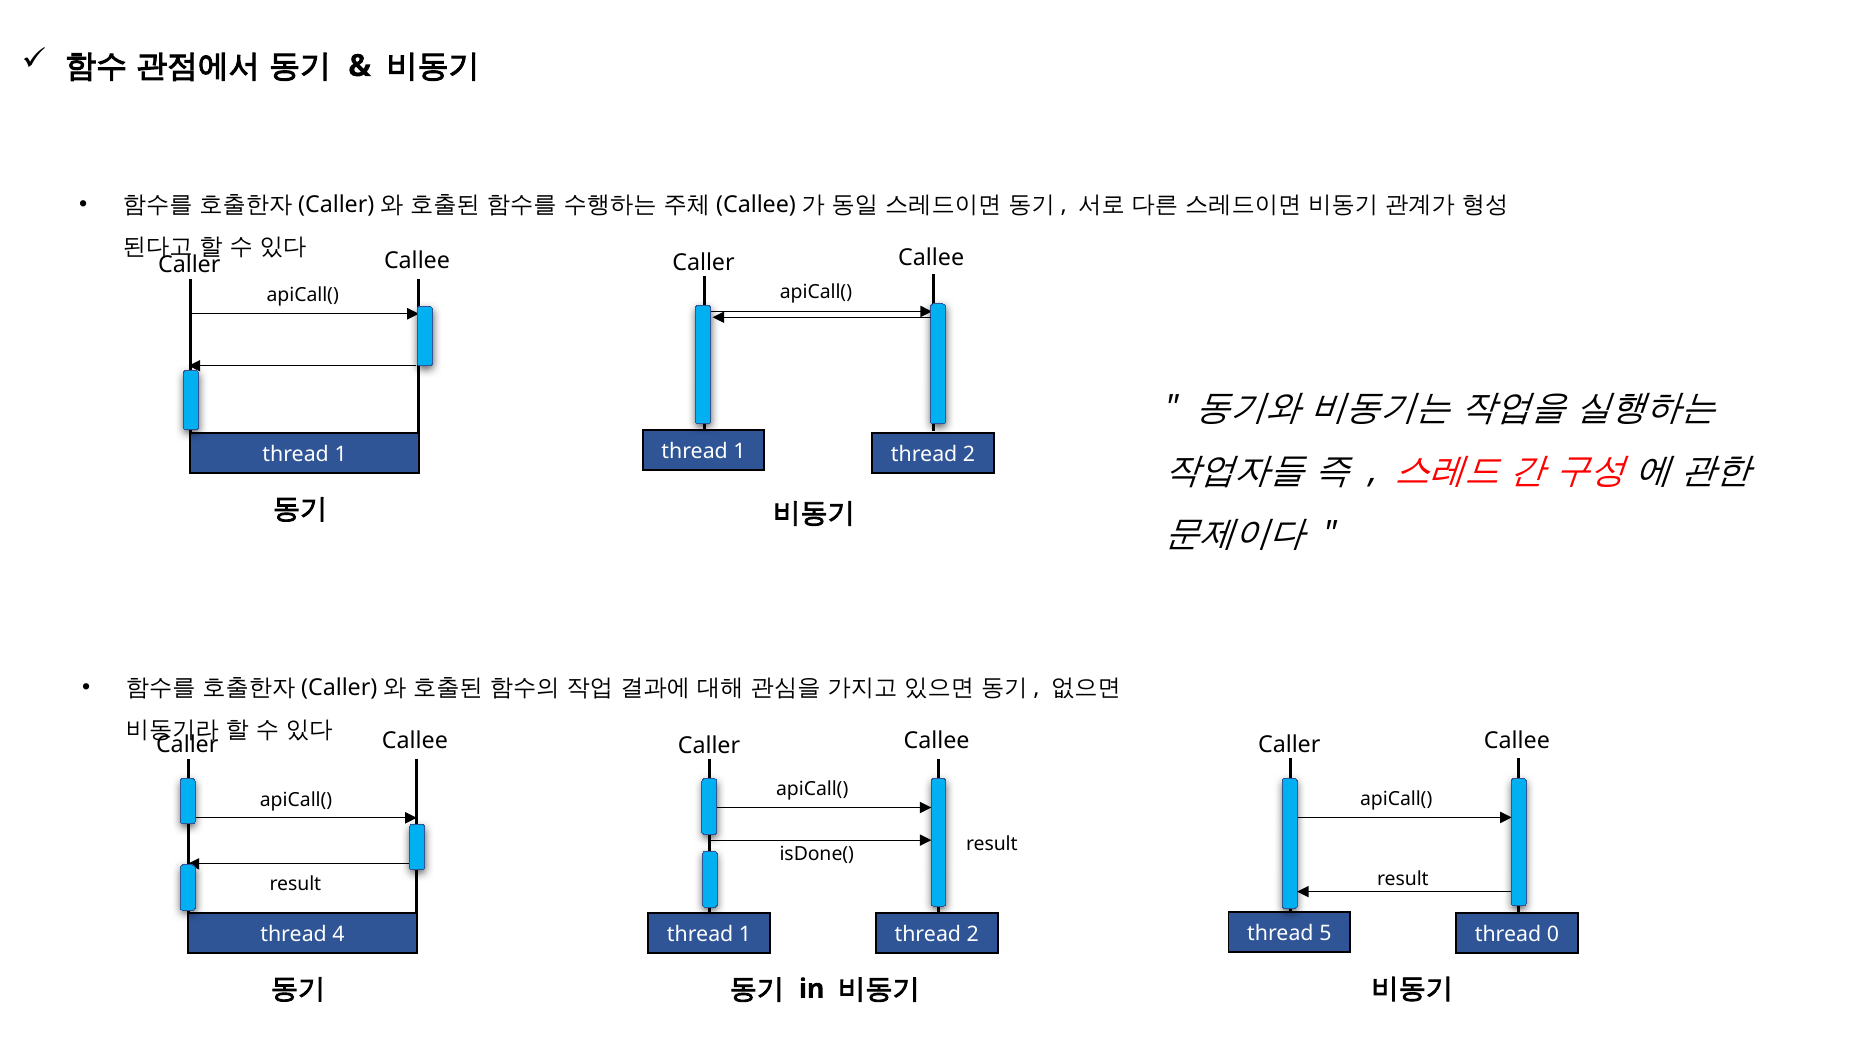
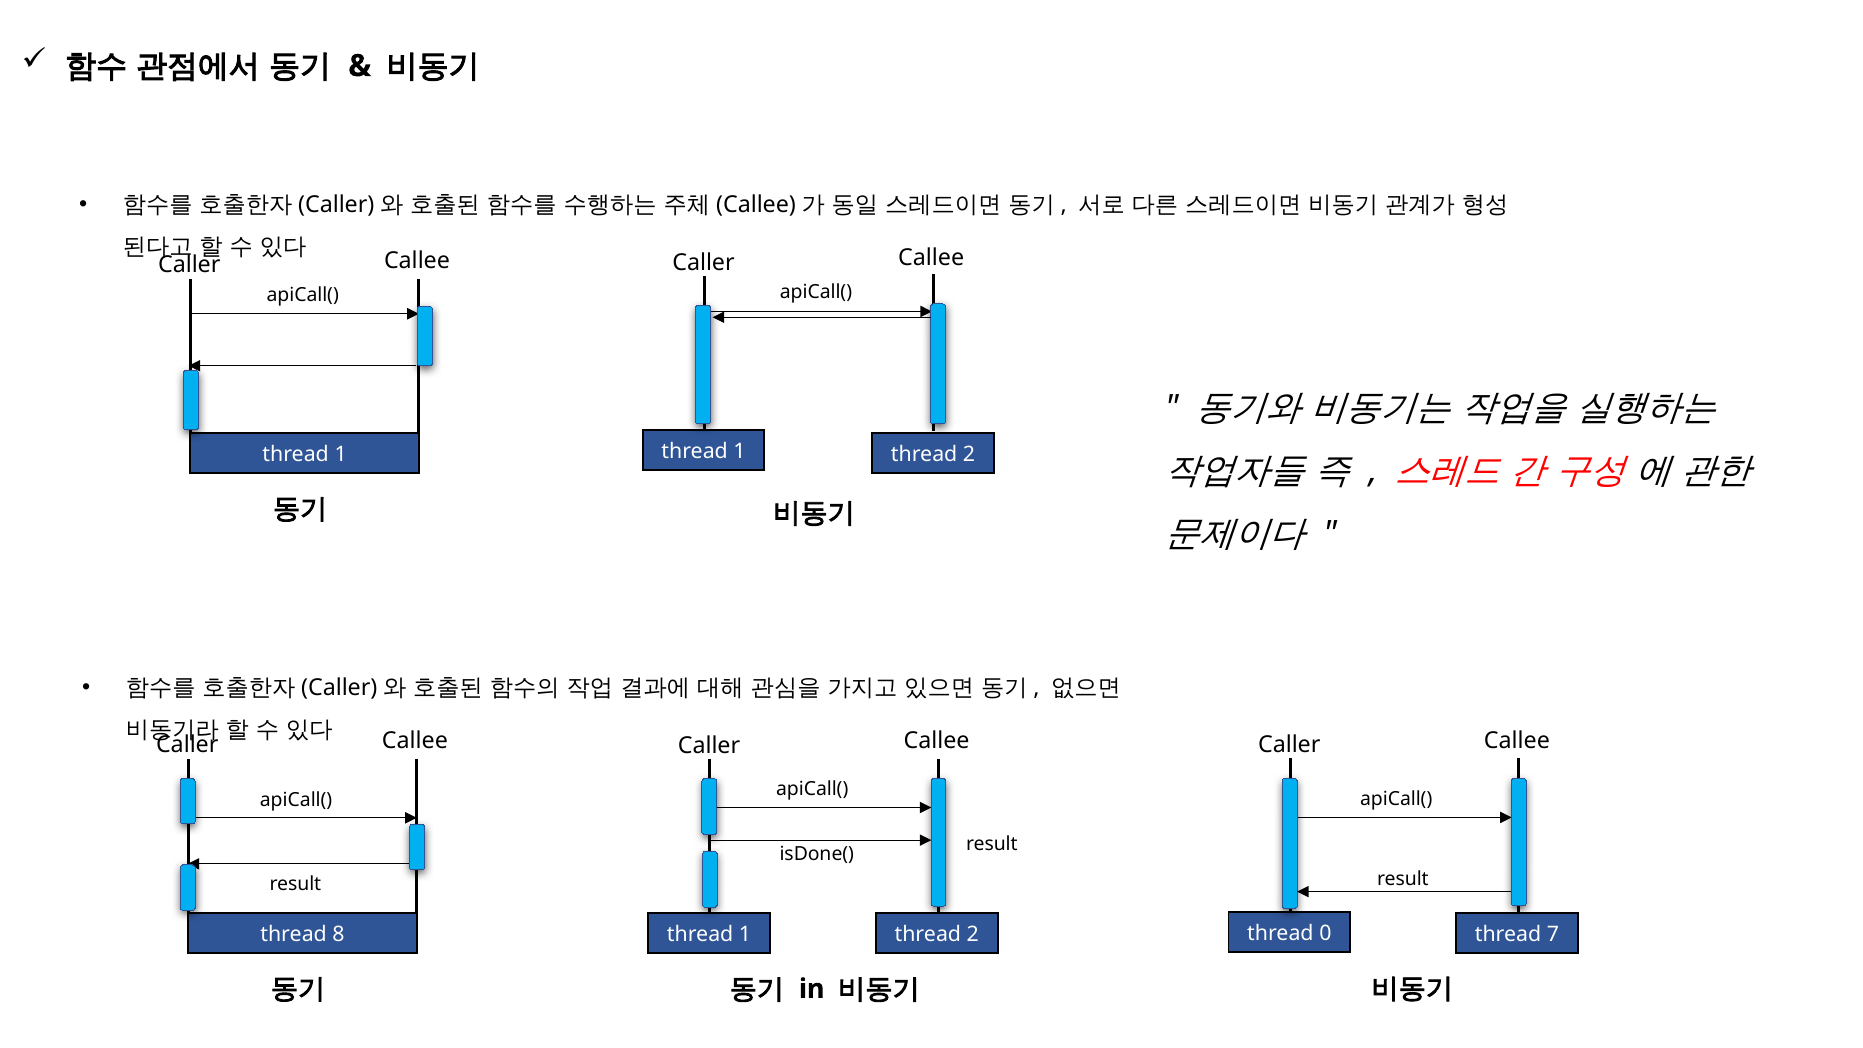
5: 5 -> 0 (1325, 934)
0: 0 -> 7 (1553, 934)
4: 4 -> 8 (339, 934)
